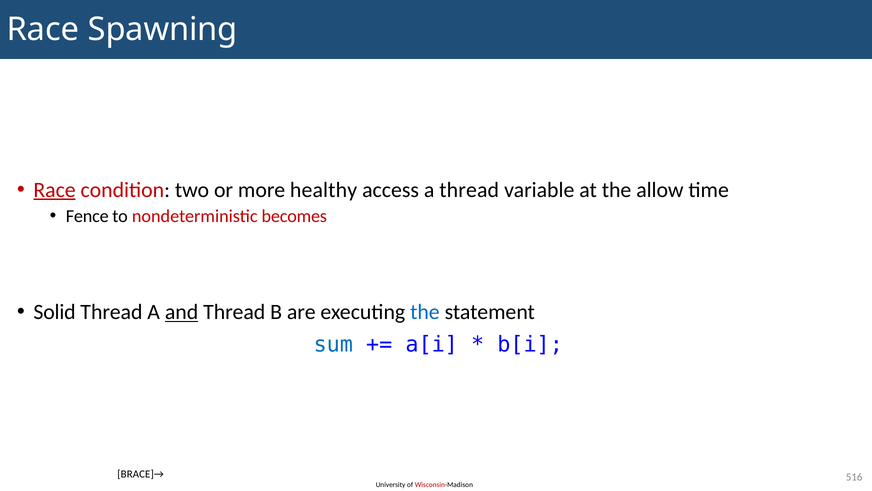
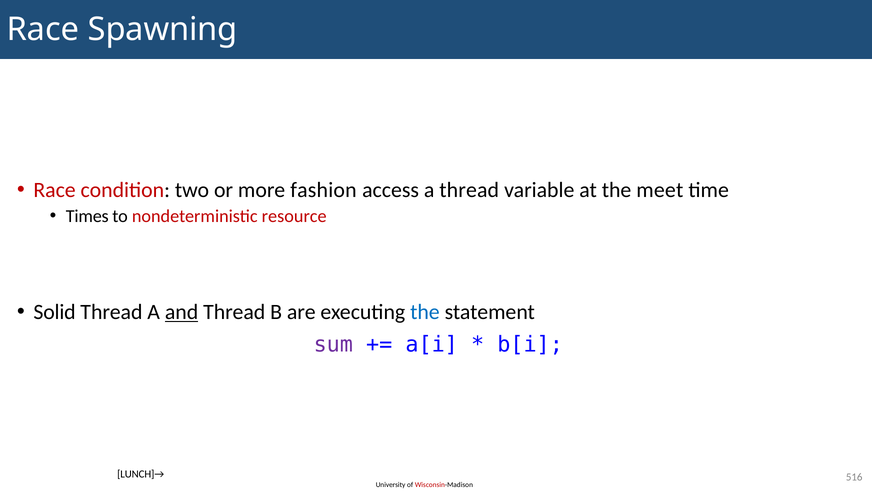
Race underline: present -> none (55, 190)
healthy: healthy -> fashion (323, 190)
allow: allow -> meet (660, 190)
Fence: Fence -> Times (87, 216)
becomes: becomes -> resource (294, 216)
sum colour: blue -> purple (333, 344)
BRACE]→: BRACE]→ -> LUNCH]→ (141, 474)
